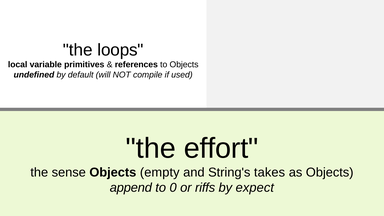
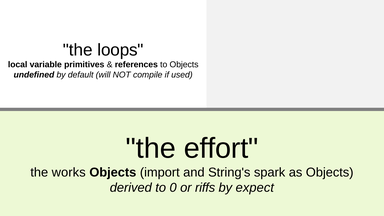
sense: sense -> works (69, 172)
empty: empty -> import (160, 172)
takes: takes -> spark (270, 172)
append: append -> derived (131, 188)
